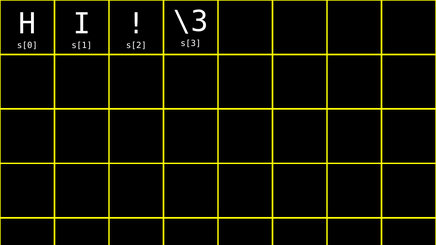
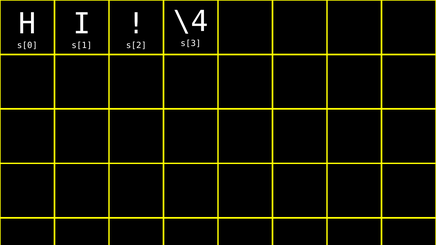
\3: \3 -> \4 (191, 22)
